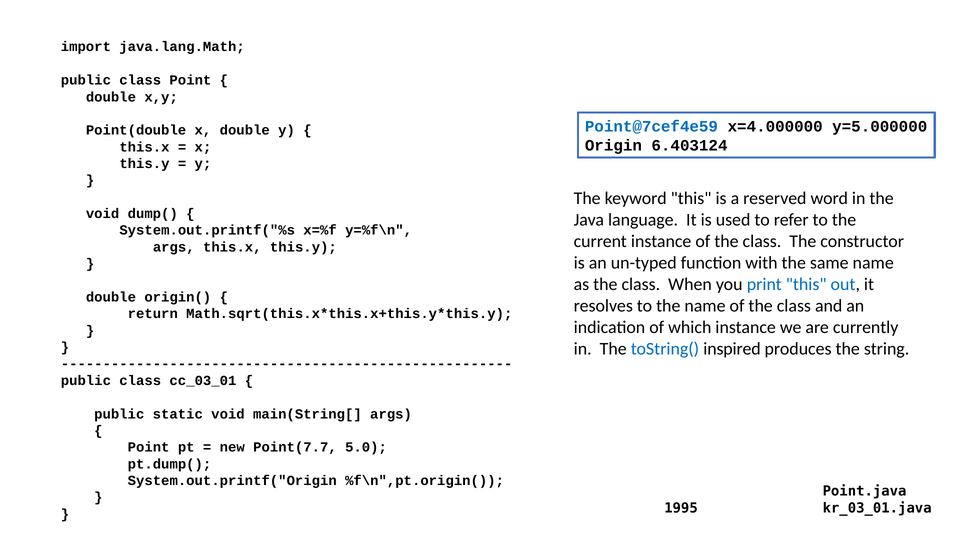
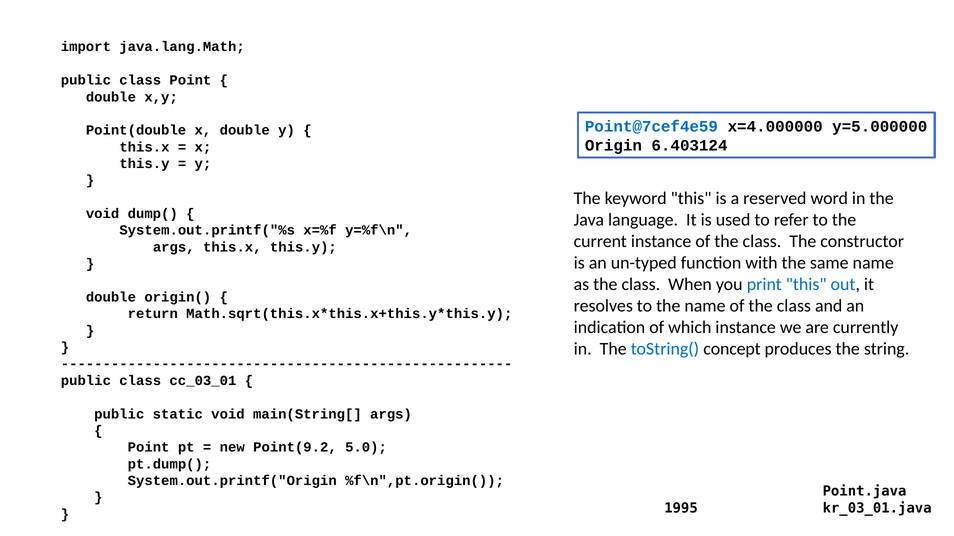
inspired: inspired -> concept (732, 349)
Point(7.7: Point(7.7 -> Point(9.2 (295, 448)
